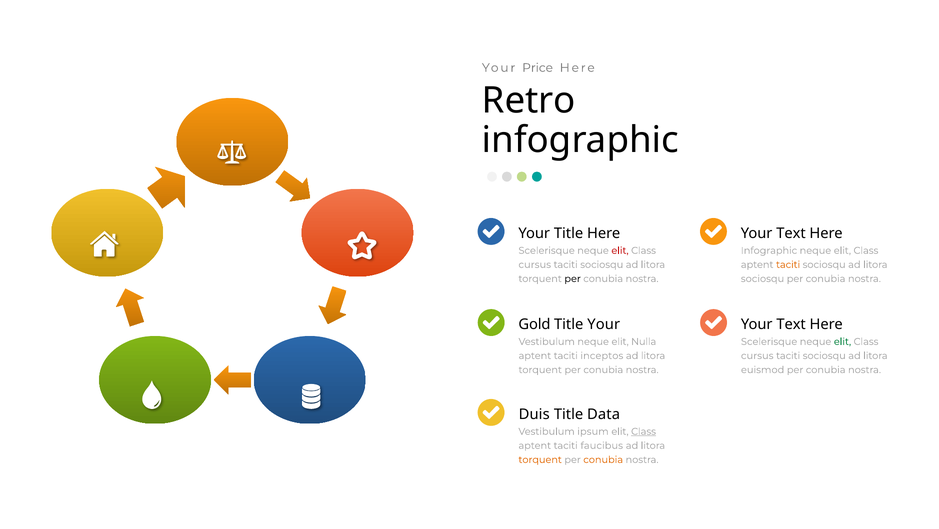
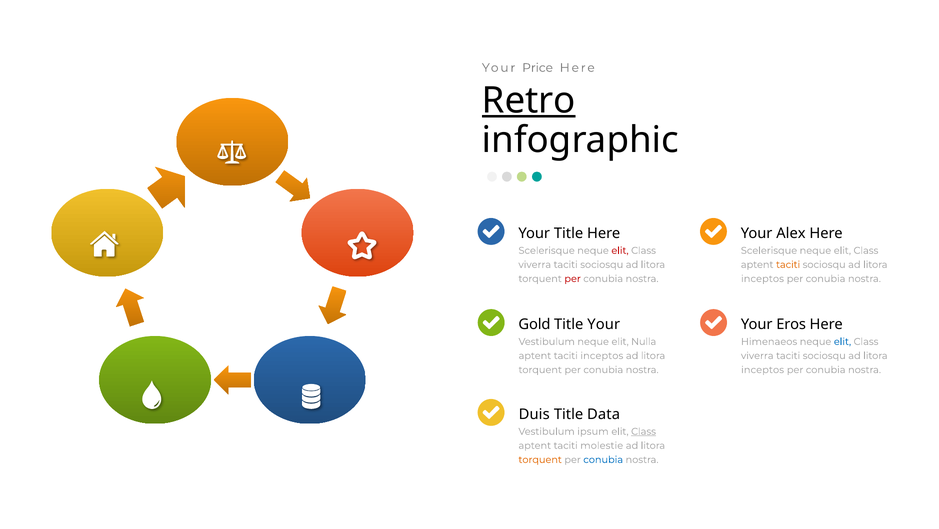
Retro underline: none -> present (529, 100)
Text: Text -> Alex (791, 234)
Infographic: Infographic -> Scelerisque (769, 251)
cursus: cursus -> viverra (535, 265)
per colour: black -> red (573, 279)
sociosqu: sociosqu -> inceptos (762, 279)
Text: Text -> Eros (791, 325)
Scelerisque: Scelerisque -> Himenaeos (769, 342)
elit colour: green -> blue (842, 342)
cursus: cursus -> viverra (757, 356)
euismod: euismod -> inceptos (763, 370)
faucibus: faucibus -> molestie (602, 446)
conubia colour: orange -> blue (603, 460)
